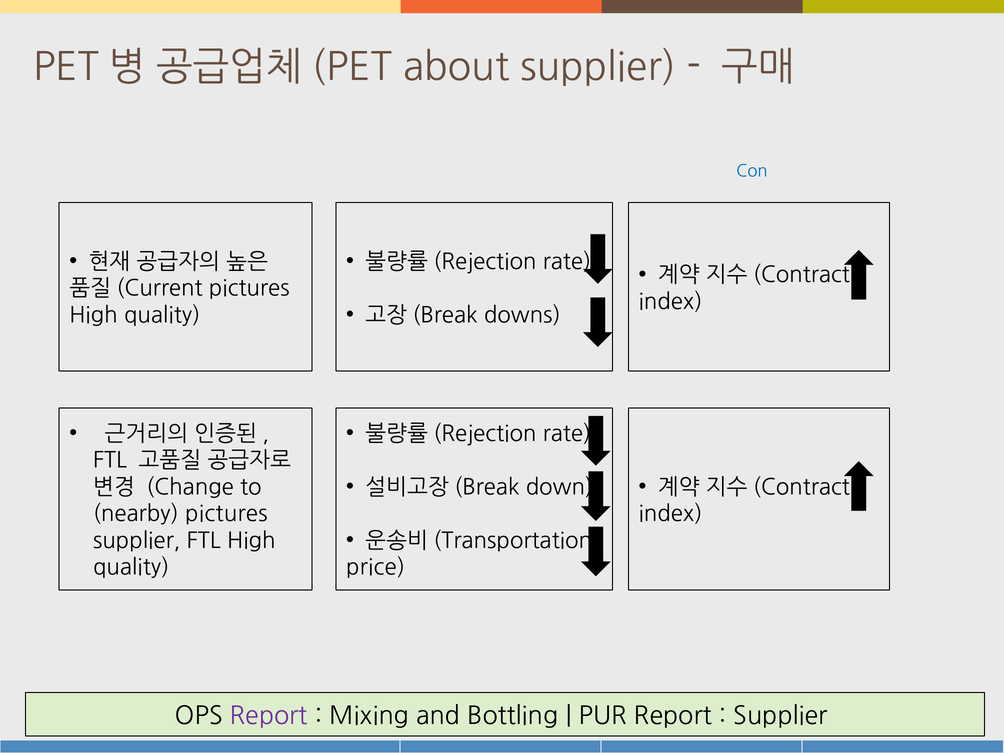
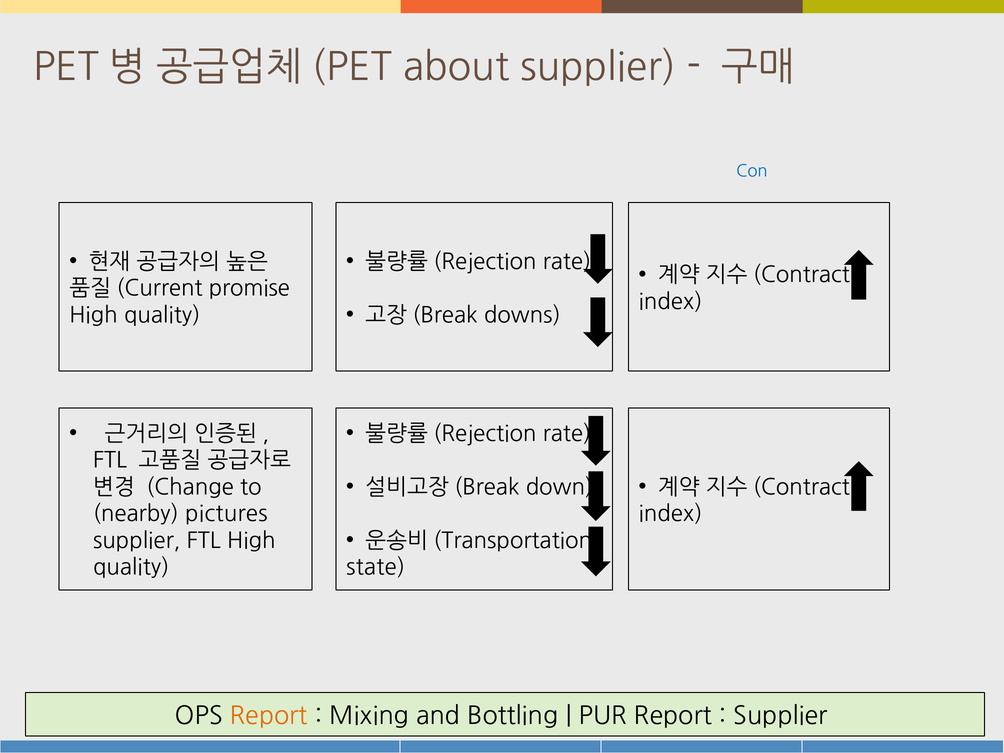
pictures: pictures -> promise (249, 288)
price: price -> state (376, 567)
Report colour: purple -> orange (269, 716)
